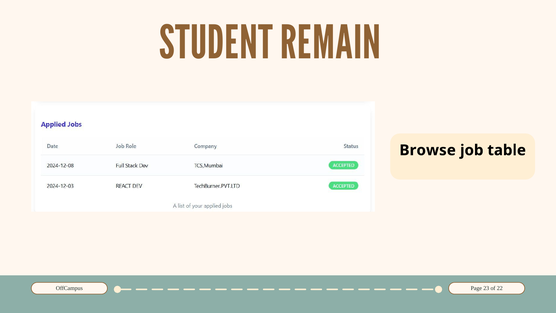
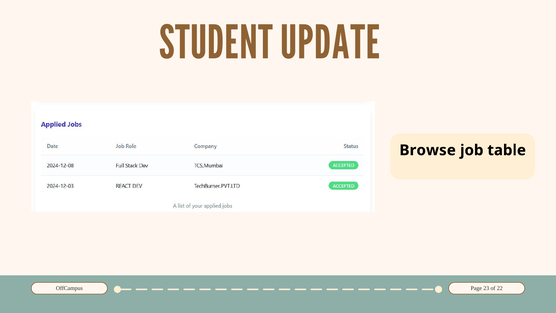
REMAIN: REMAIN -> UPDATE (331, 43)
